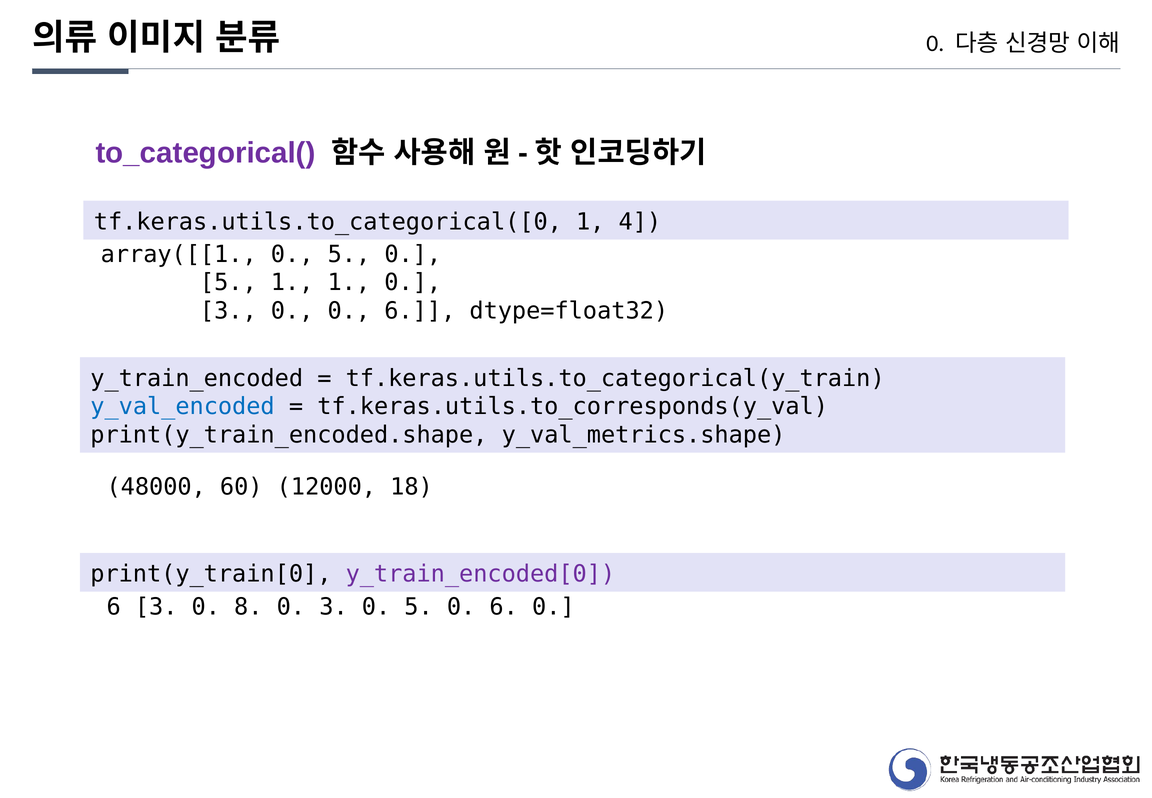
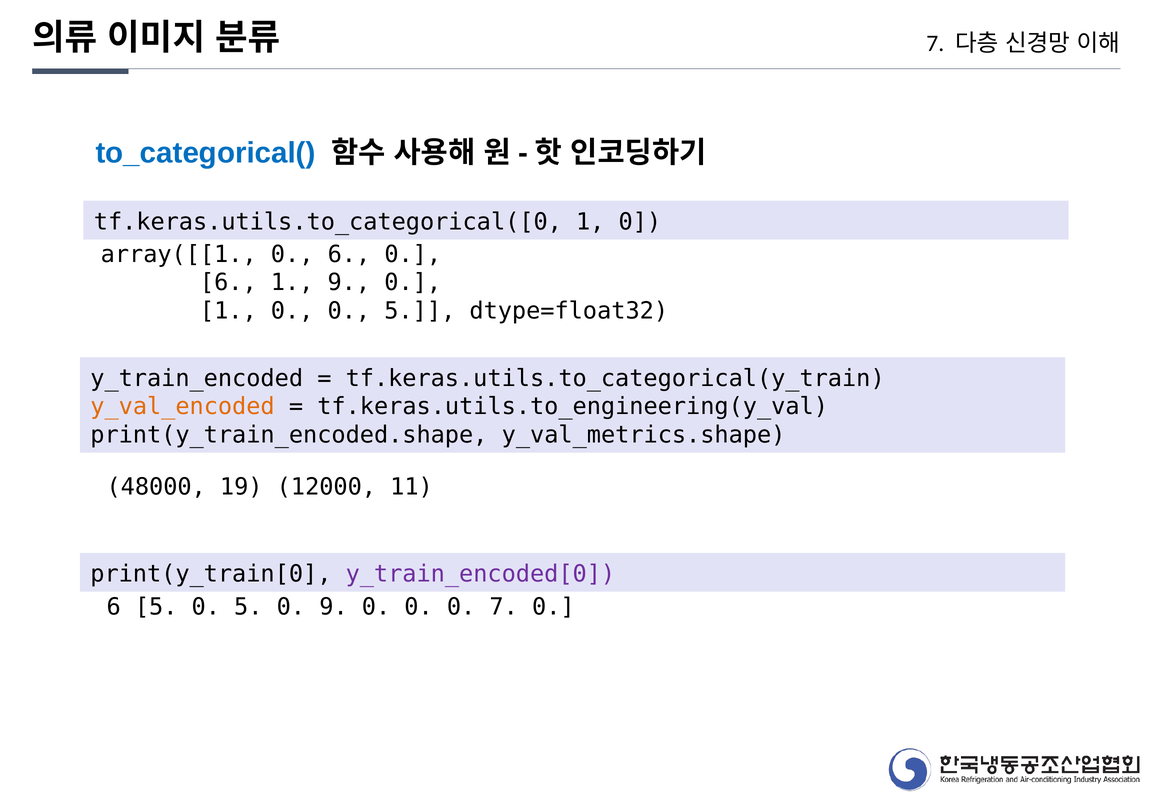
0: 0 -> 7 (935, 44)
to_categorical( colour: purple -> blue (206, 153)
tf.keras.utils.to_categorical([0 1 4: 4 -> 0 (640, 222)
array([[1 0 5: 5 -> 6 (349, 254)
5: 5 -> 6 (228, 282)
1 1: 1 -> 9 (349, 282)
3: 3 -> 1 (228, 311)
0 0 6: 6 -> 5 (420, 311)
y_val_encoded colour: blue -> orange (183, 406)
tf.keras.utils.to_corresponds(y_val: tf.keras.utils.to_corresponds(y_val -> tf.keras.utils.to_engineering(y_val (573, 406)
60: 60 -> 19 (241, 487)
18: 18 -> 11 (412, 487)
6 3: 3 -> 5 (156, 607)
8: 8 -> 5 (248, 607)
3: 3 -> 9 (334, 607)
5: 5 -> 0 (419, 607)
6: 6 -> 7 (504, 607)
